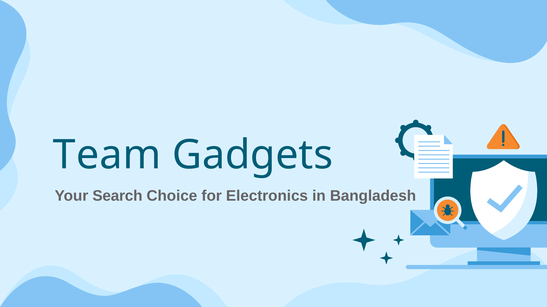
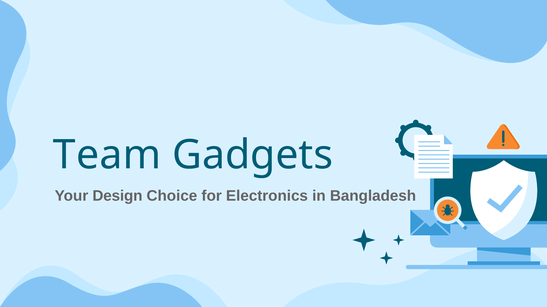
Search: Search -> Design (117, 196)
